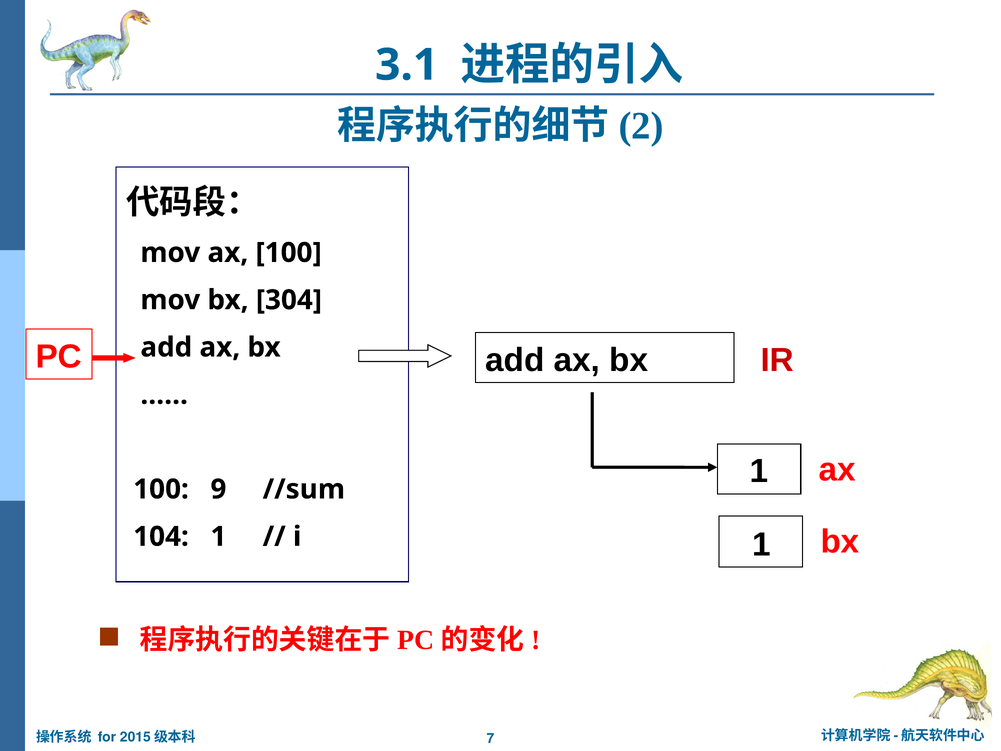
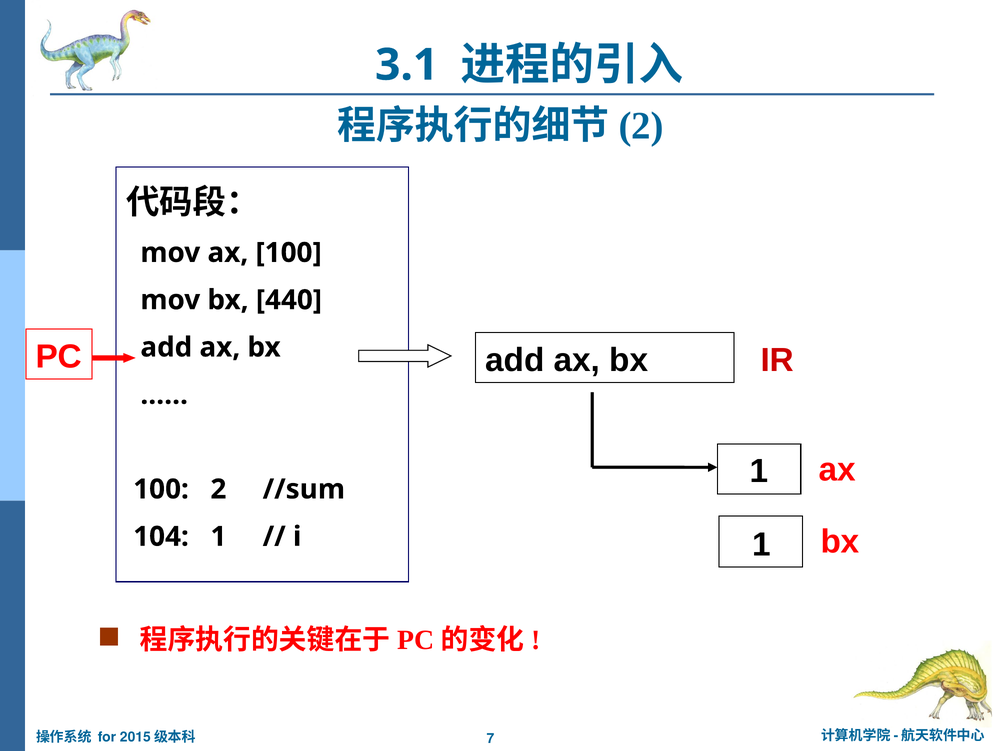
304: 304 -> 440 (289, 300)
100 9: 9 -> 2 (218, 489)
